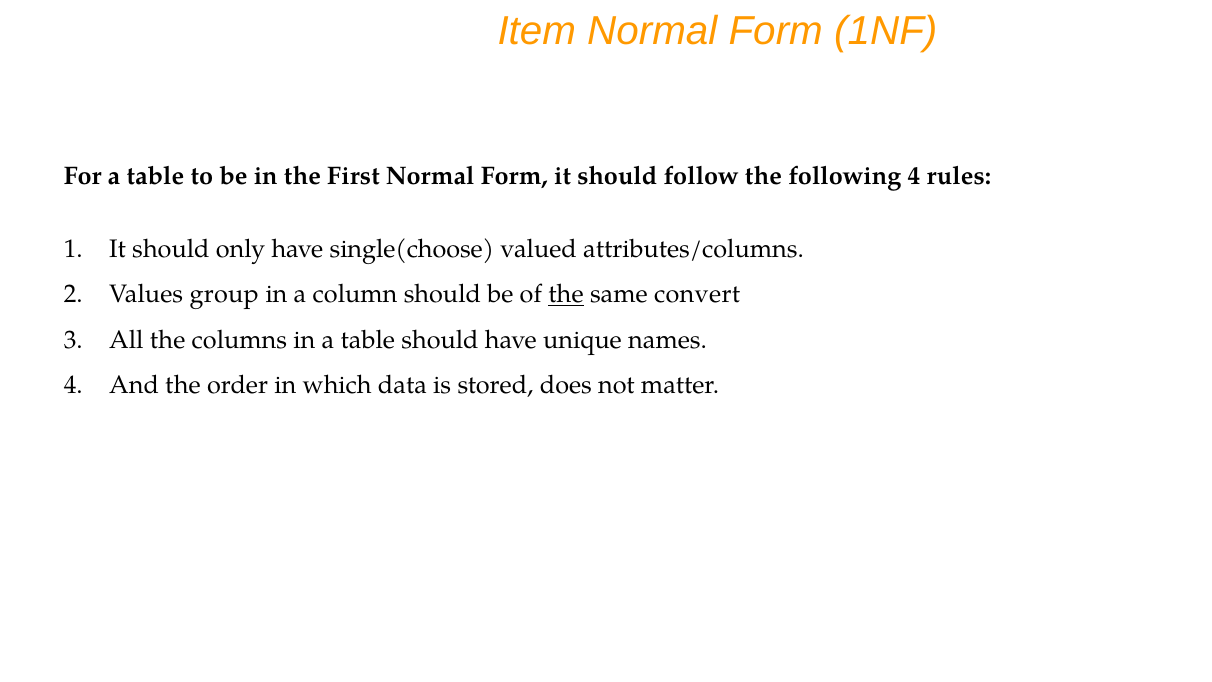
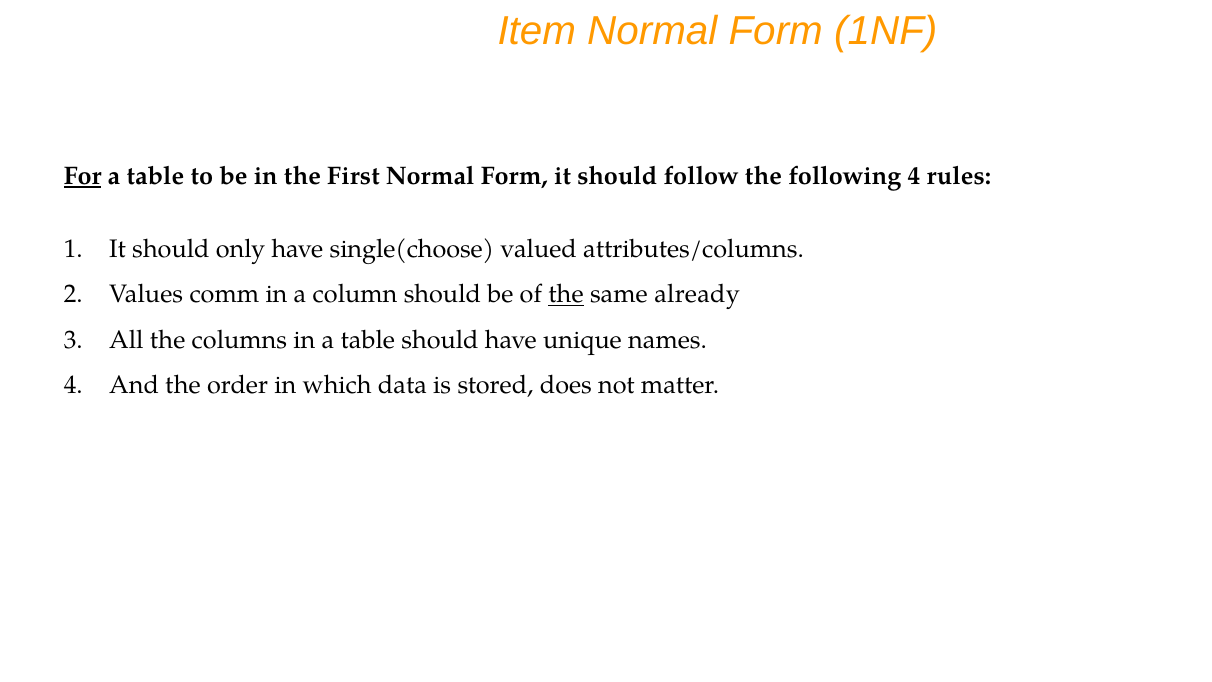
For underline: none -> present (83, 176)
group: group -> comm (224, 294)
convert: convert -> already (697, 294)
